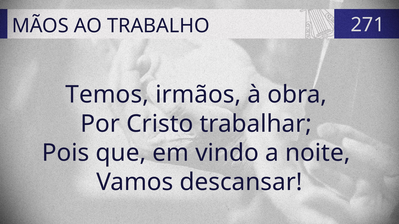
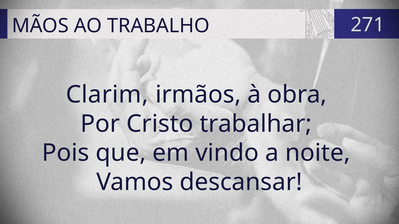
Temos: Temos -> Clarim (107, 95)
